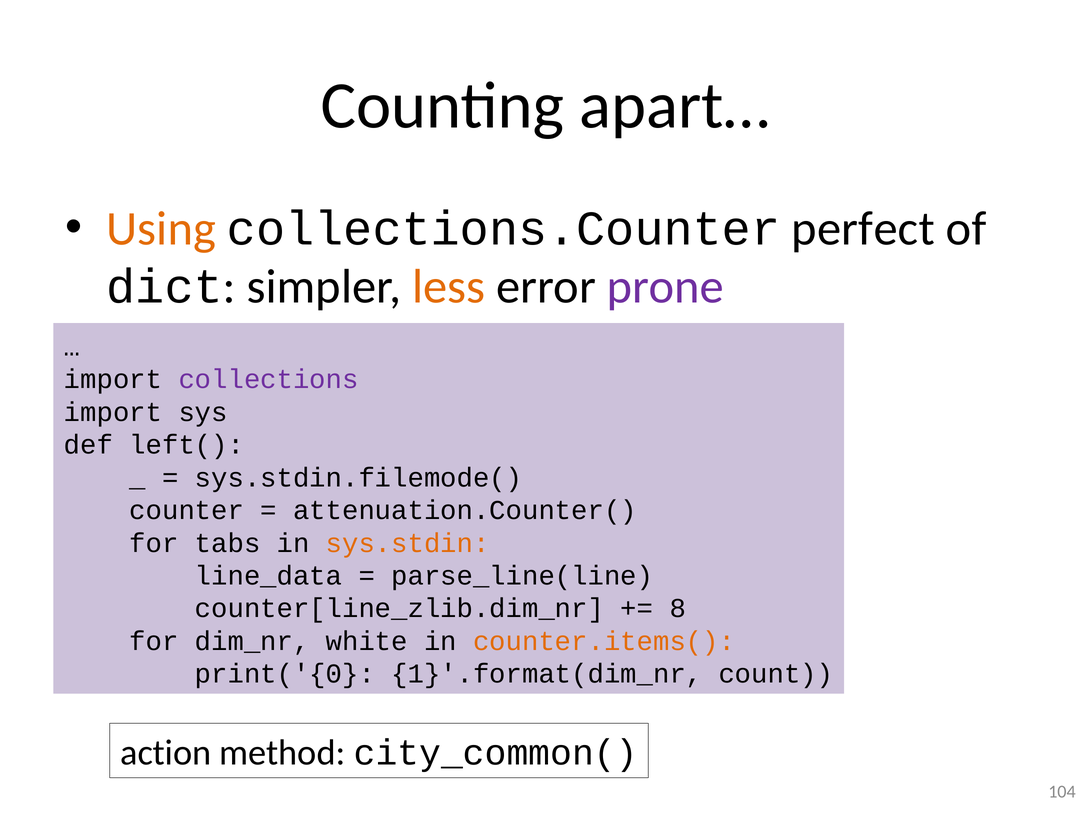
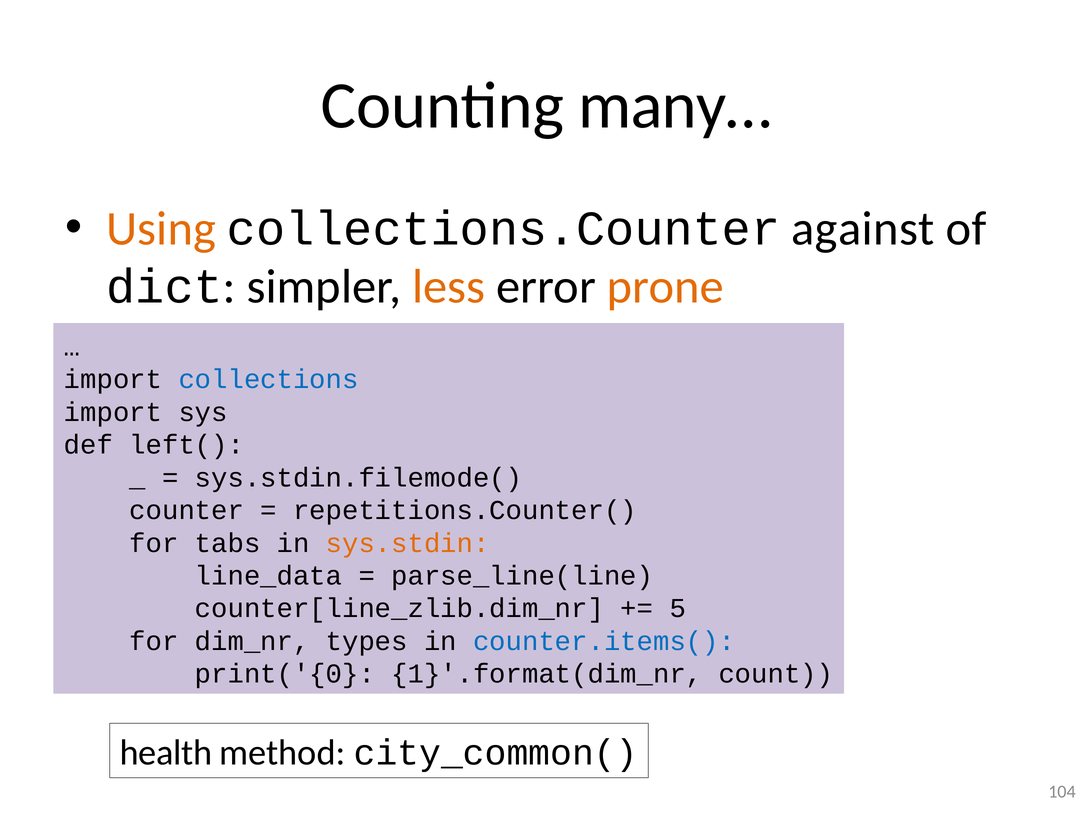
apart…: apart… -> many… (675, 106)
perfect: perfect -> against (863, 229)
prone colour: purple -> orange (665, 287)
collections colour: purple -> blue (269, 380)
attenuation.Counter(: attenuation.Counter( -> repetitions.Counter( (465, 510)
8: 8 -> 5 (678, 609)
white: white -> types (367, 641)
counter.items( colour: orange -> blue (604, 641)
action: action -> health (166, 753)
